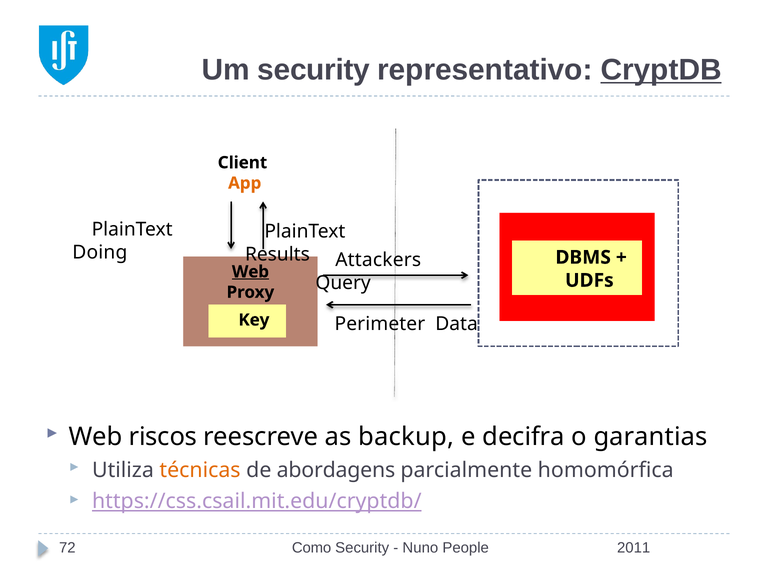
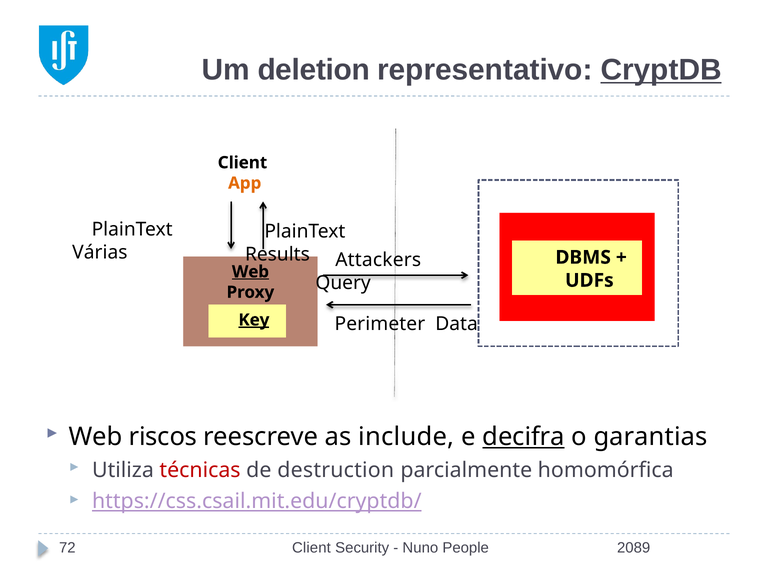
Um security: security -> deletion (314, 70)
Doing: Doing -> Várias (100, 252)
Key underline: none -> present (254, 320)
backup: backup -> include (406, 437)
decifra underline: none -> present (524, 437)
técnicas colour: orange -> red (200, 470)
abordagens: abordagens -> destruction (336, 470)
Como: Como -> Client (311, 548)
2011: 2011 -> 2089 (634, 548)
